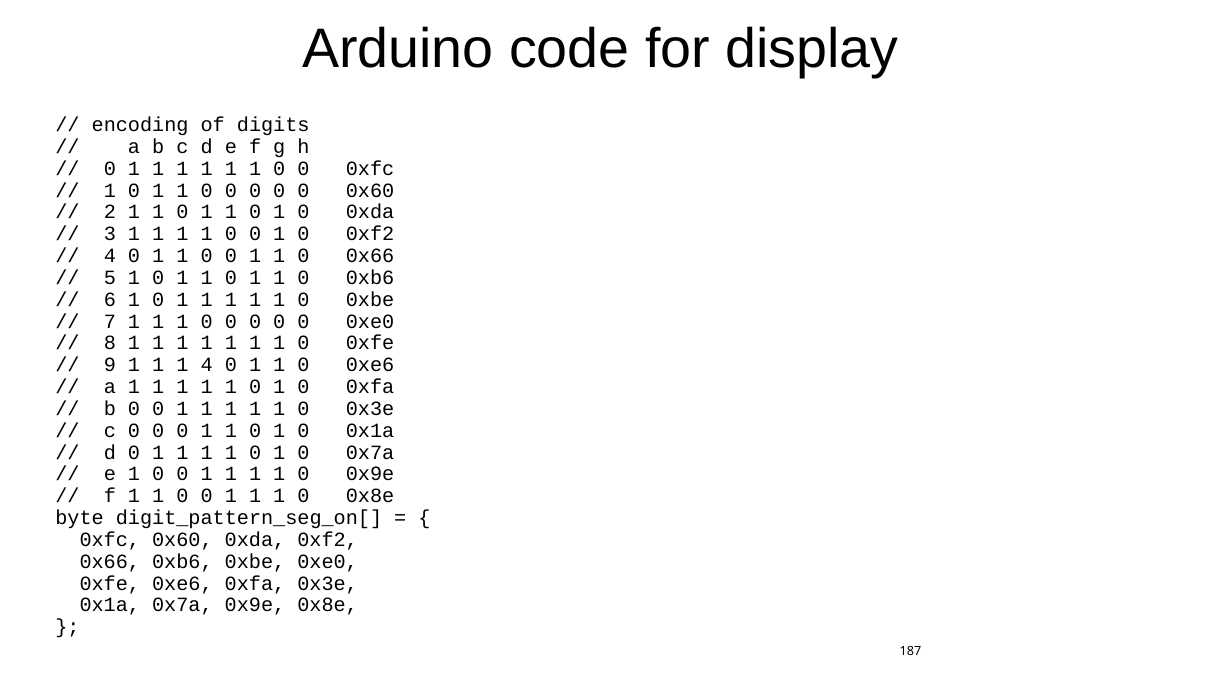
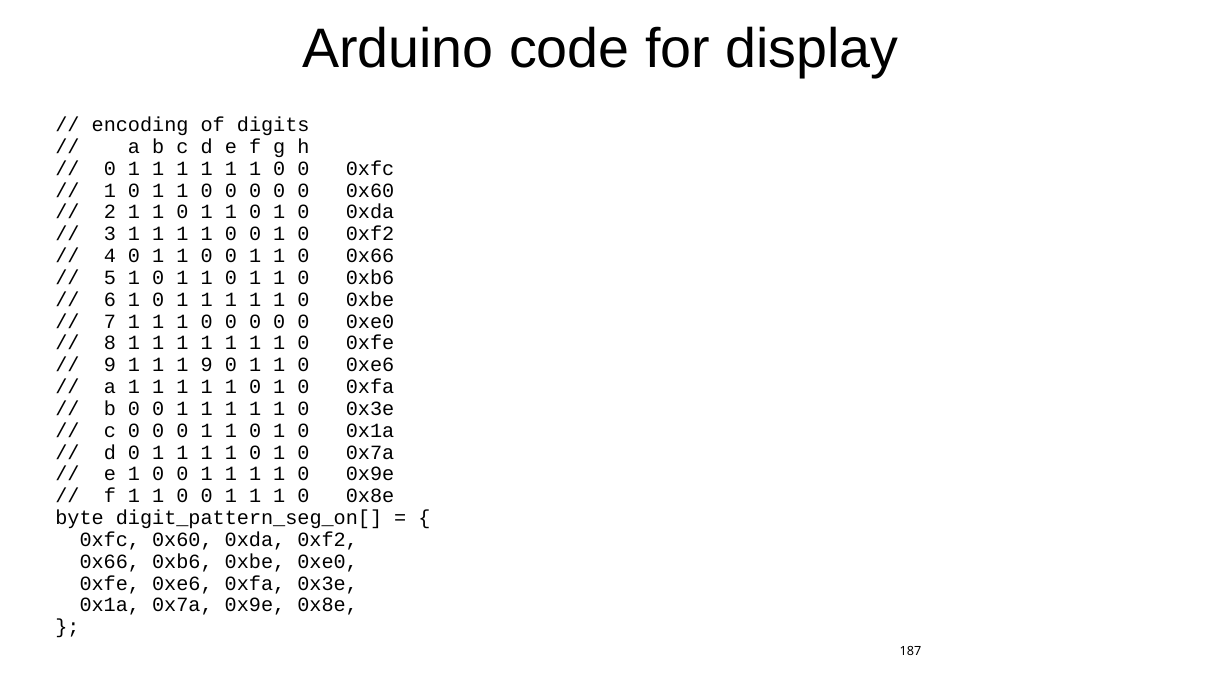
1 4: 4 -> 9 (207, 365)
